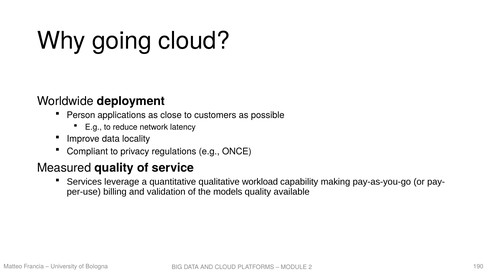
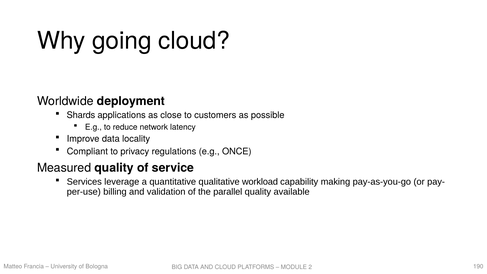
Person: Person -> Shards (81, 115)
models: models -> parallel (228, 192)
